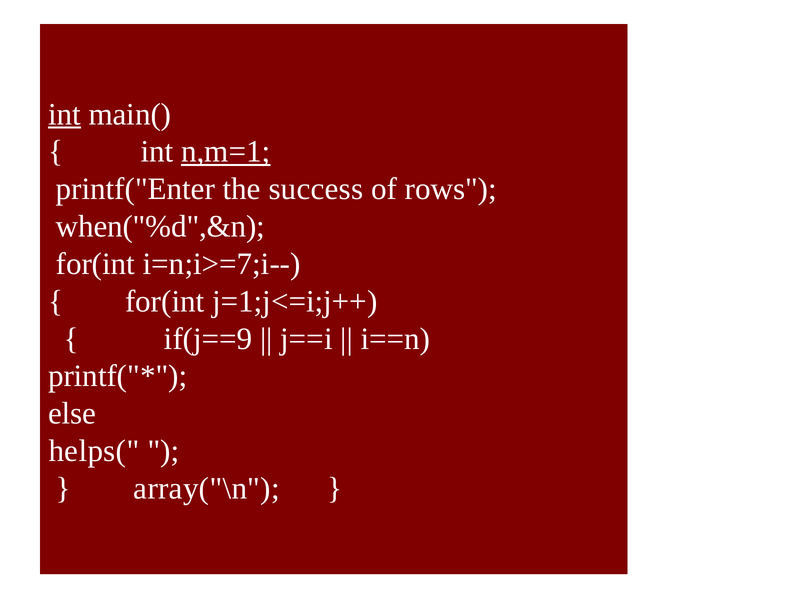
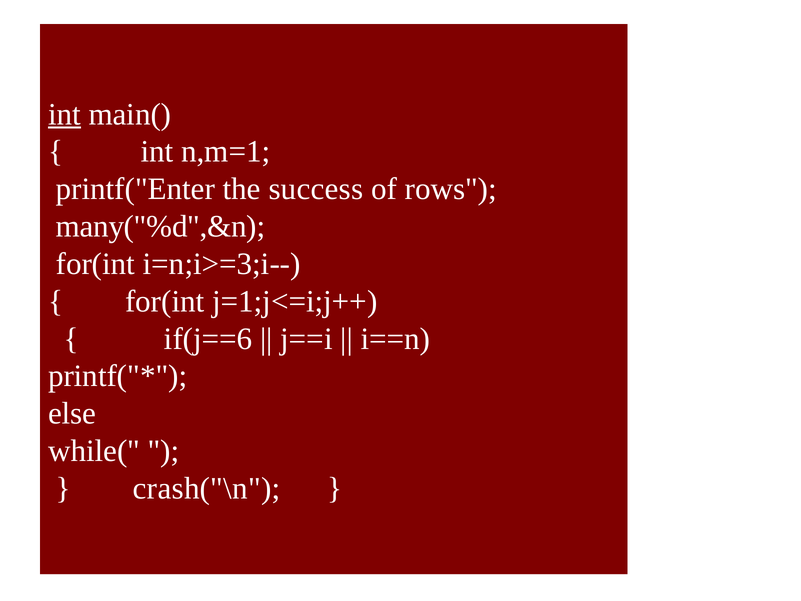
n,m=1 underline: present -> none (226, 152)
when("%d",&n: when("%d",&n -> many("%d",&n (161, 226)
i=n;i>=7;i--: i=n;i>=7;i-- -> i=n;i>=3;i-- (222, 264)
if(j==9: if(j==9 -> if(j==6 (208, 339)
helps(: helps( -> while( (94, 451)
array("\n: array("\n -> crash("\n (207, 488)
